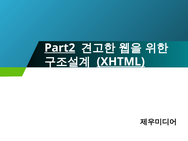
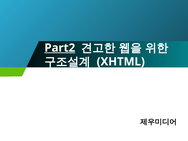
XHTML underline: present -> none (121, 62)
